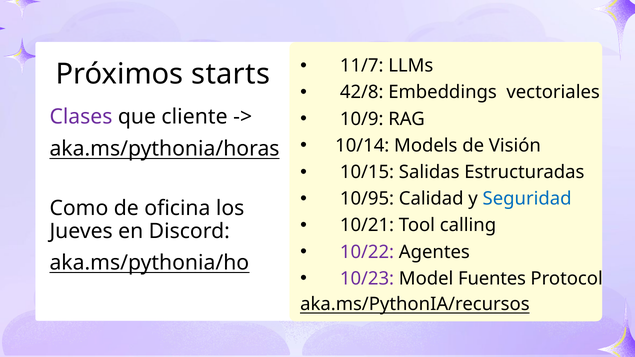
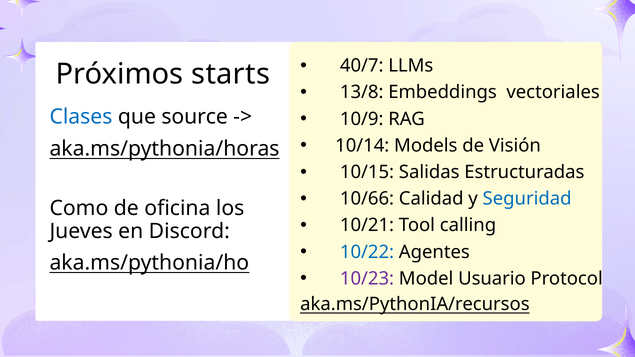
11/7: 11/7 -> 40/7 (362, 66)
42/8: 42/8 -> 13/8 (362, 92)
Clases colour: purple -> blue (81, 117)
cliente: cliente -> source (195, 117)
10/95: 10/95 -> 10/66 (367, 199)
10/22 colour: purple -> blue (367, 252)
Fuentes: Fuentes -> Usuario (492, 279)
